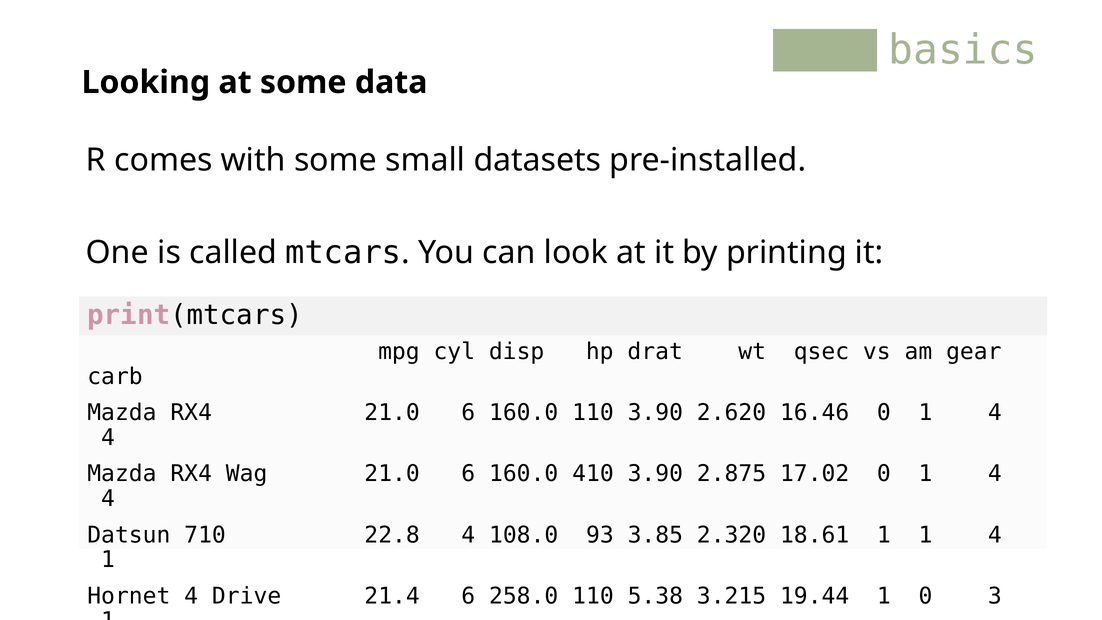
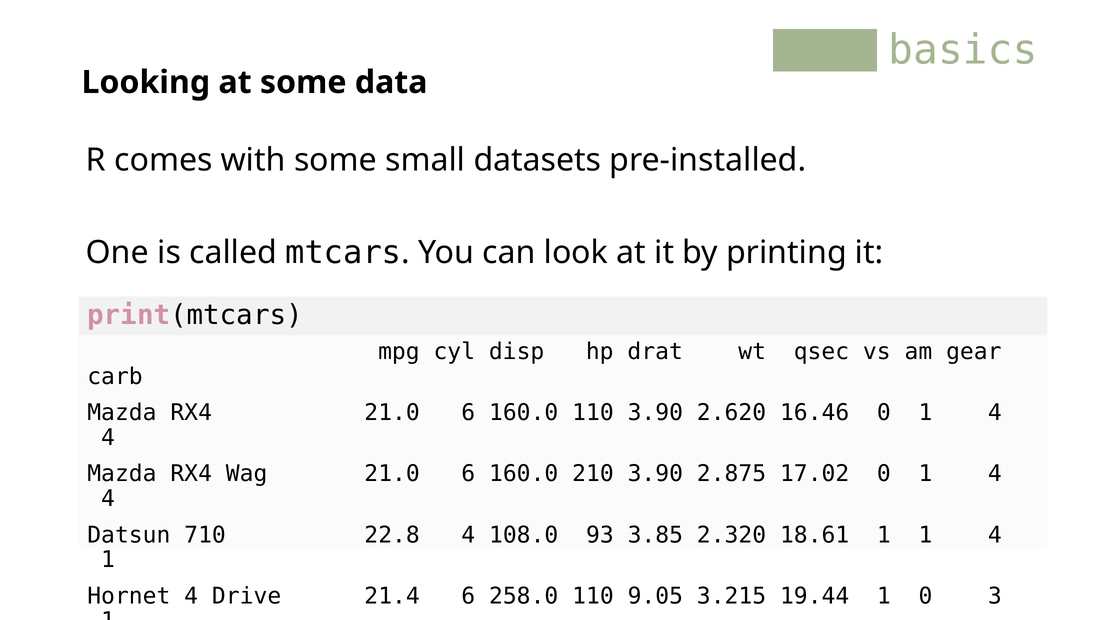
410: 410 -> 210 (593, 474)
5.38: 5.38 -> 9.05 (655, 596)
